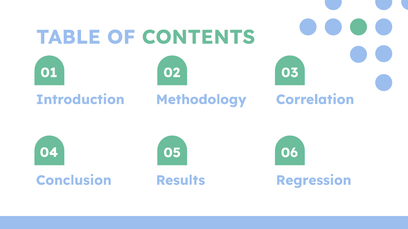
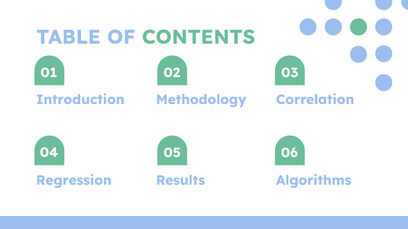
Conclusion: Conclusion -> Regression (74, 181)
Regression: Regression -> Algorithms (314, 181)
